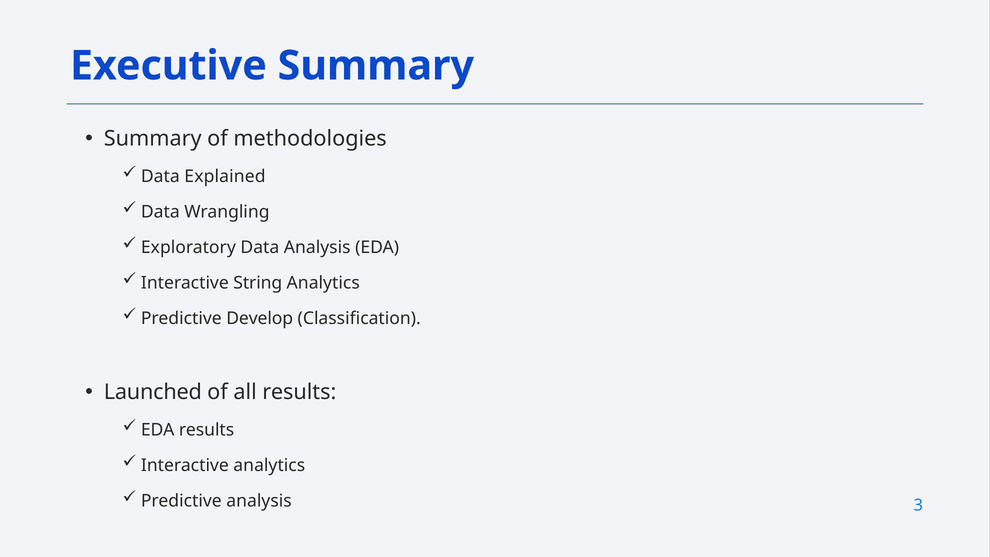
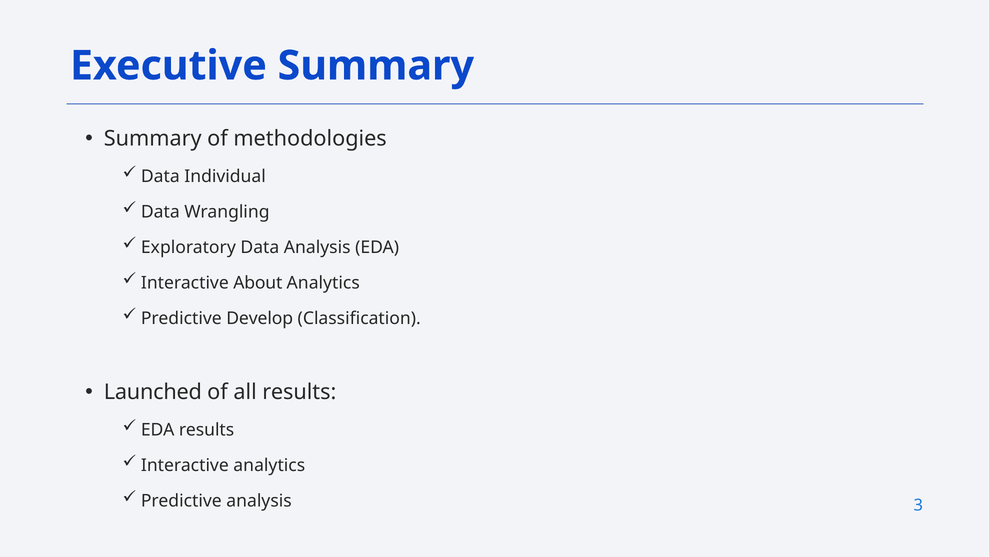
Explained: Explained -> Individual (225, 176)
String: String -> About (258, 283)
